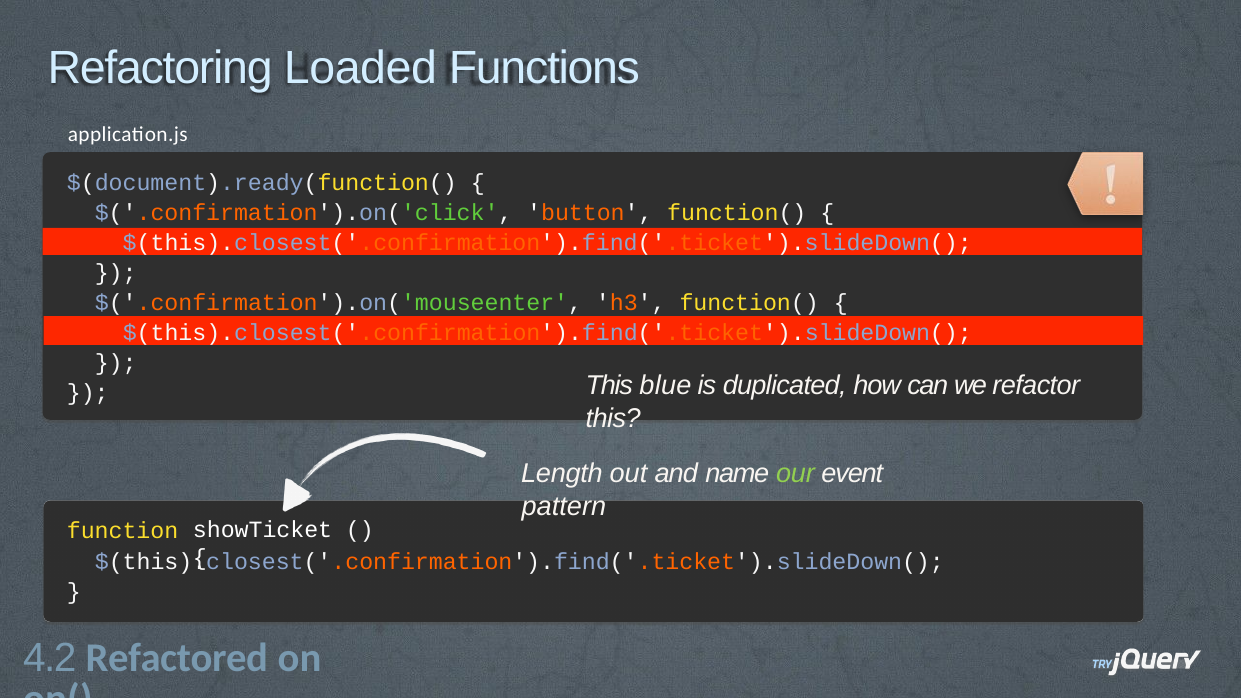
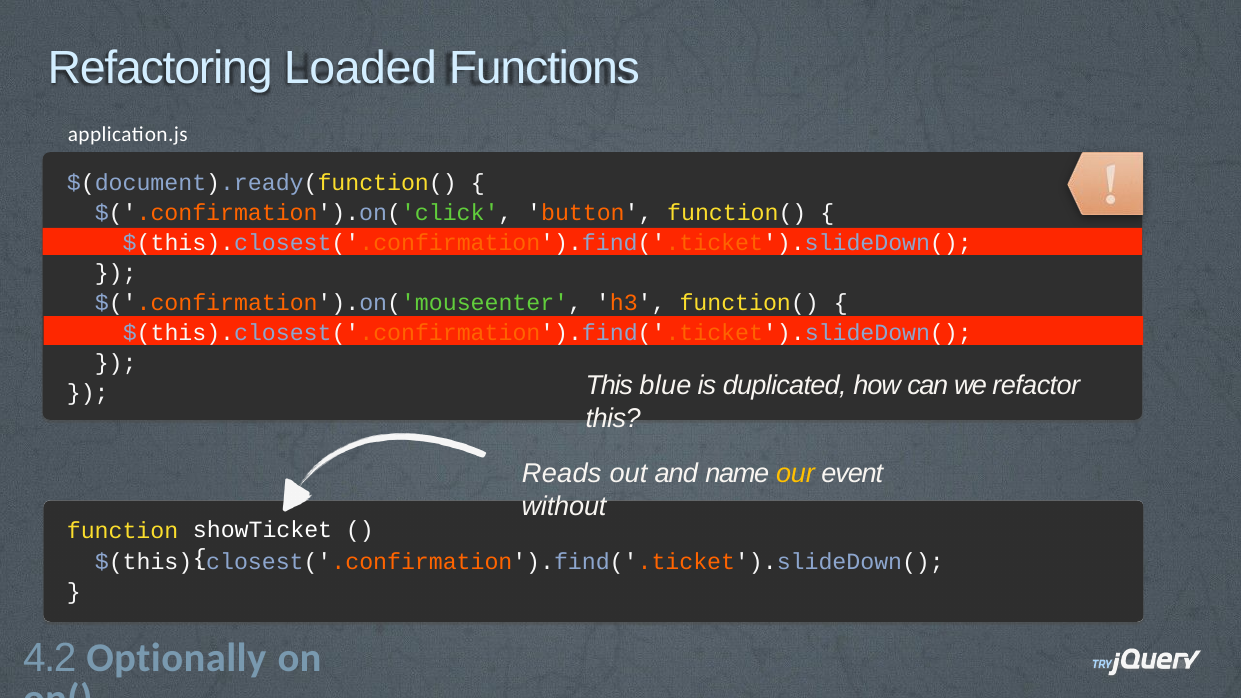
Length: Length -> Reads (562, 474)
our colour: light green -> yellow (796, 474)
pattern: pattern -> without (564, 506)
Refactored: Refactored -> Optionally (176, 658)
